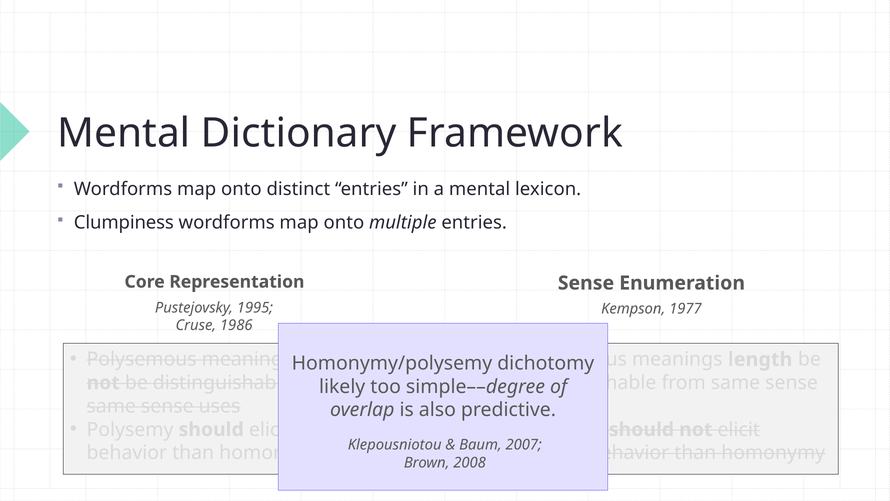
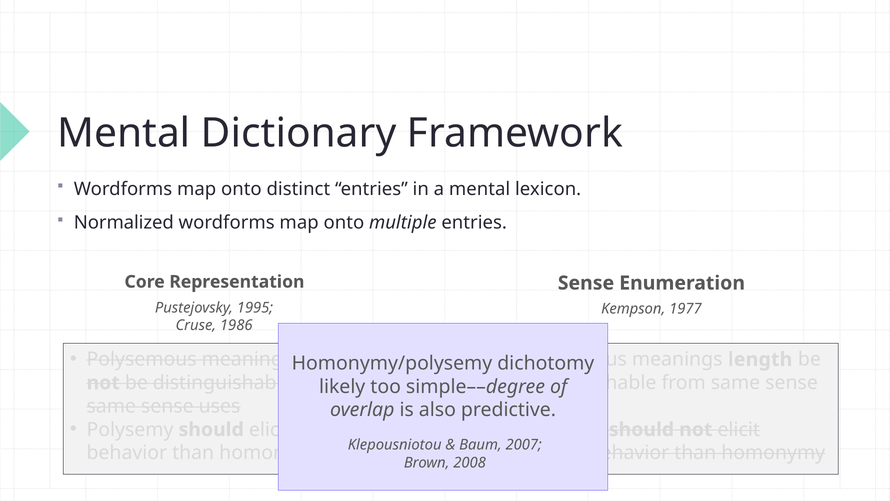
Clumpiness: Clumpiness -> Normalized (124, 223)
